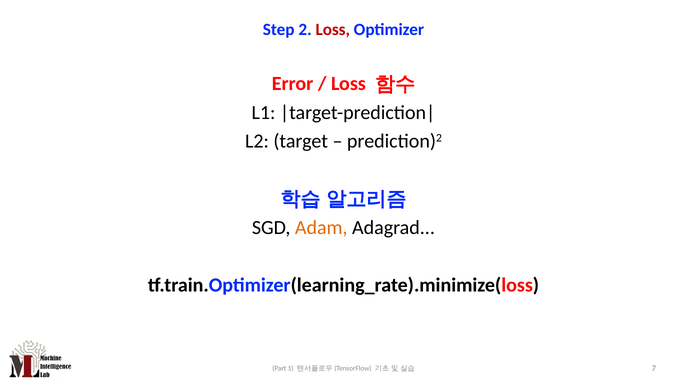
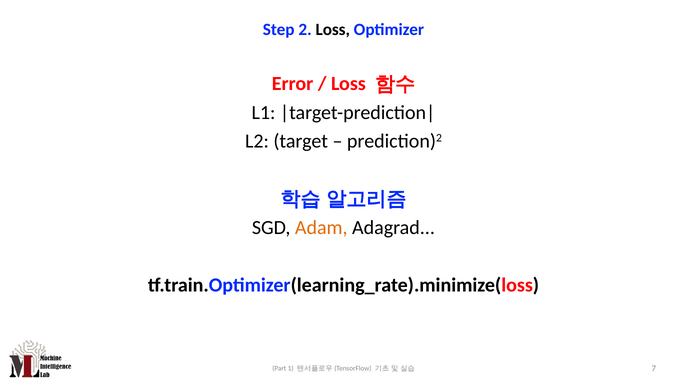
Loss colour: red -> black (333, 30)
